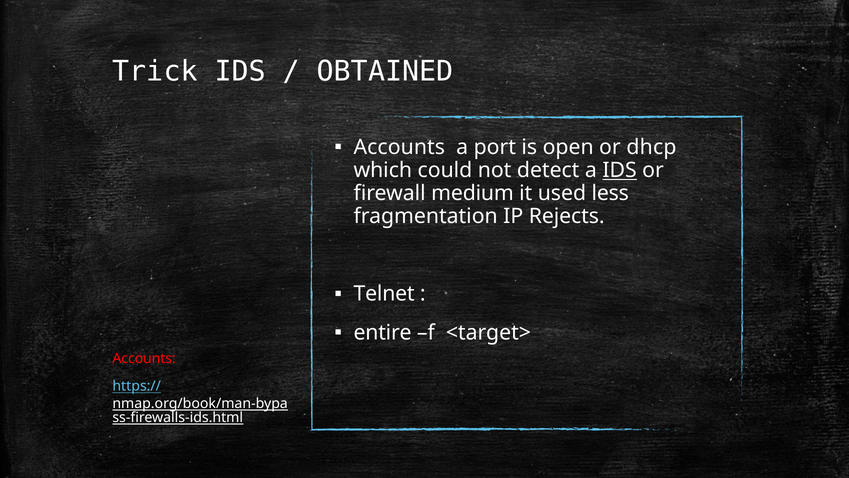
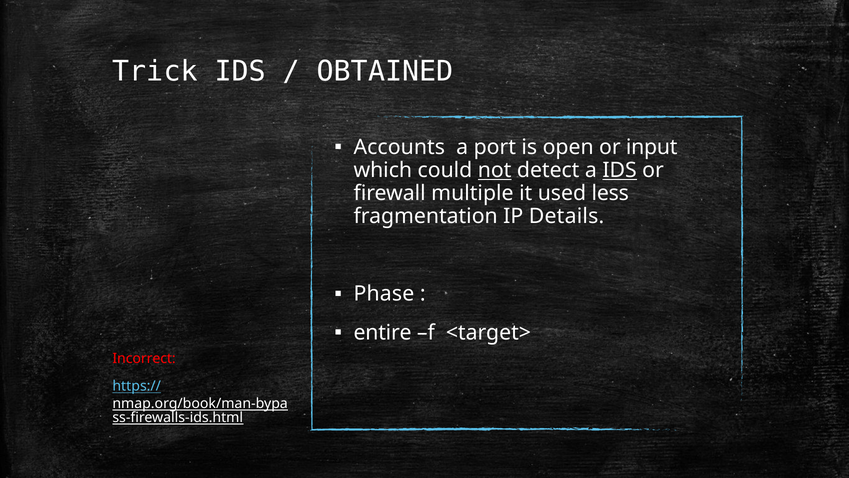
dhcp: dhcp -> input (652, 147)
not underline: none -> present (495, 170)
medium: medium -> multiple (472, 193)
Rejects: Rejects -> Details (567, 216)
Telnet: Telnet -> Phase (384, 294)
Accounts: Accounts -> Incorrect (144, 359)
